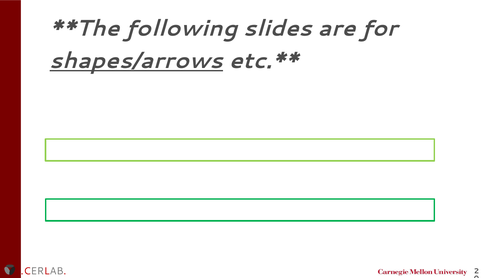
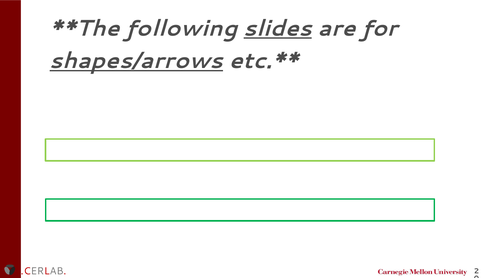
slides underline: none -> present (278, 28)
